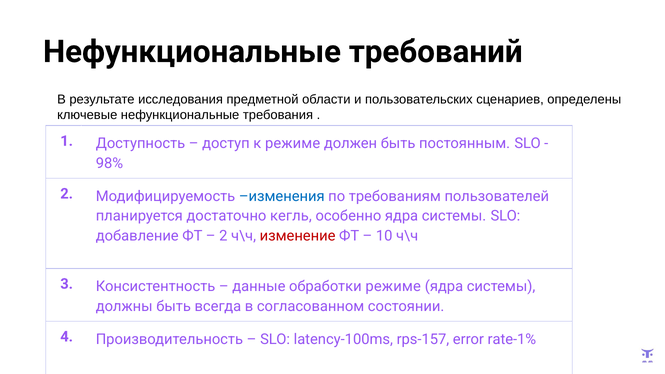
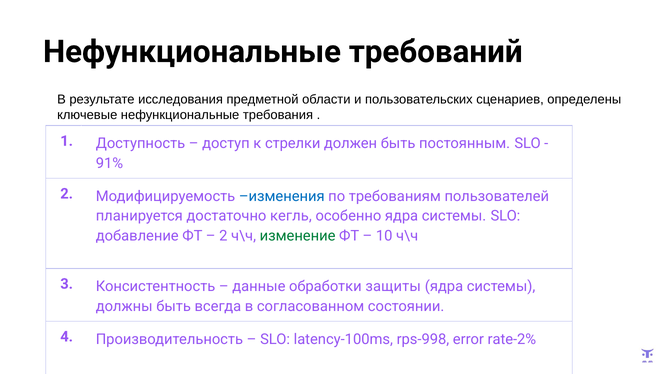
к режиме: режиме -> стрелки (293, 144)
98%: 98% -> 91% (109, 163)
изменение colour: red -> green (298, 236)
обработки режиме: режиме -> защиты (393, 286)
rps-157: rps-157 -> rps-998 (423, 339)
rate-1%: rate-1% -> rate-2% (512, 339)
